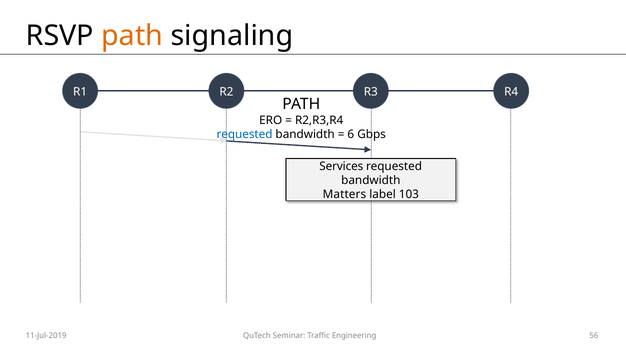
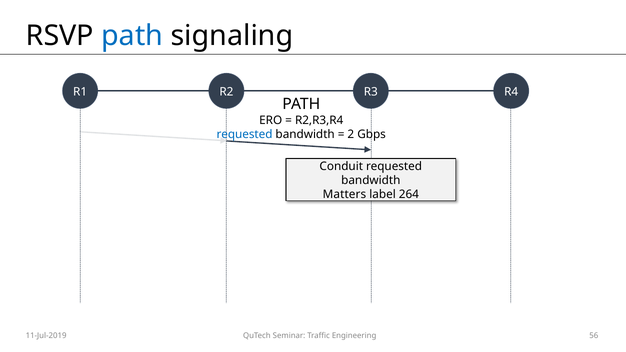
path colour: orange -> blue (132, 36)
6: 6 -> 2 (351, 135)
Services: Services -> Conduit (341, 166)
103: 103 -> 264 (409, 195)
